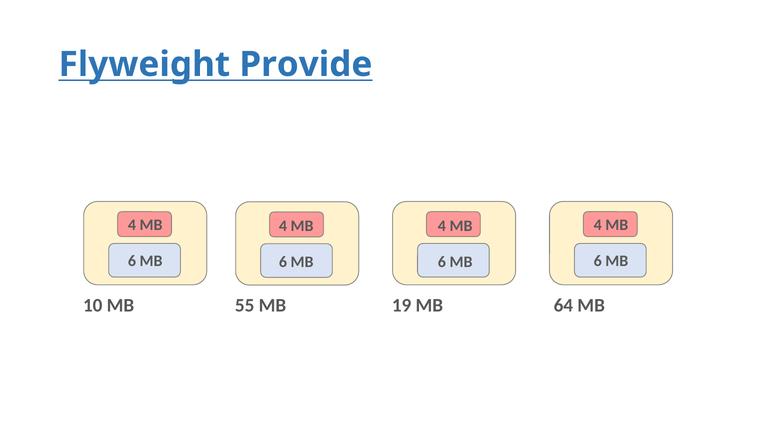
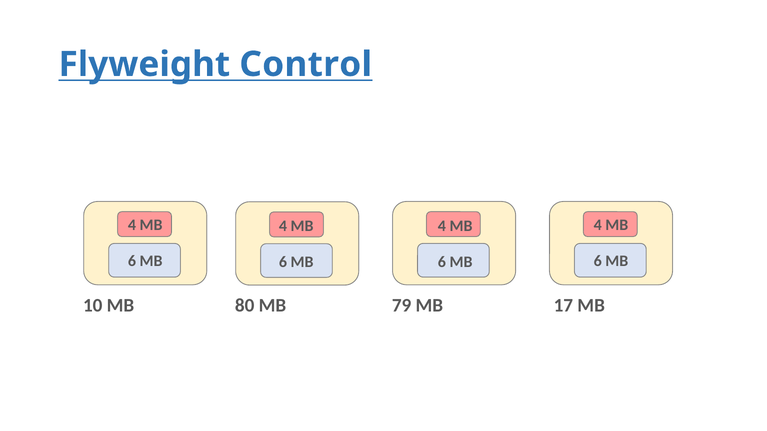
Provide: Provide -> Control (306, 64)
55: 55 -> 80 (245, 306)
19: 19 -> 79 (402, 306)
64: 64 -> 17 (563, 306)
